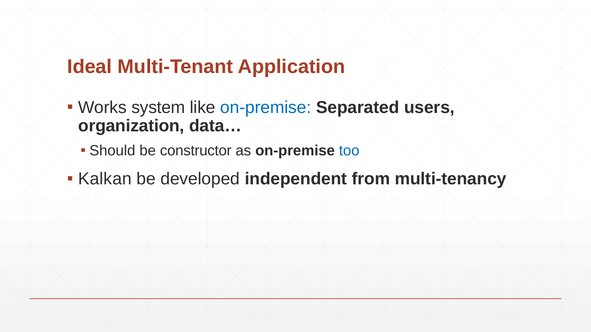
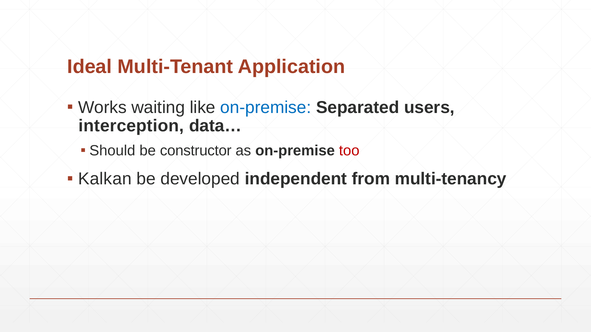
system: system -> waiting (158, 107)
organization: organization -> interception (131, 126)
too colour: blue -> red (349, 151)
